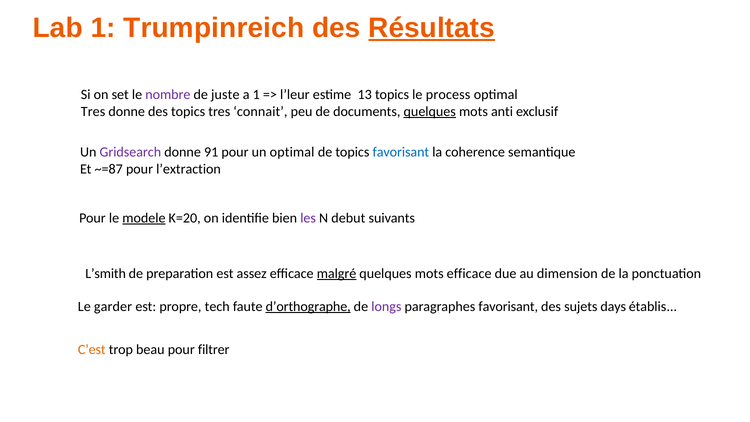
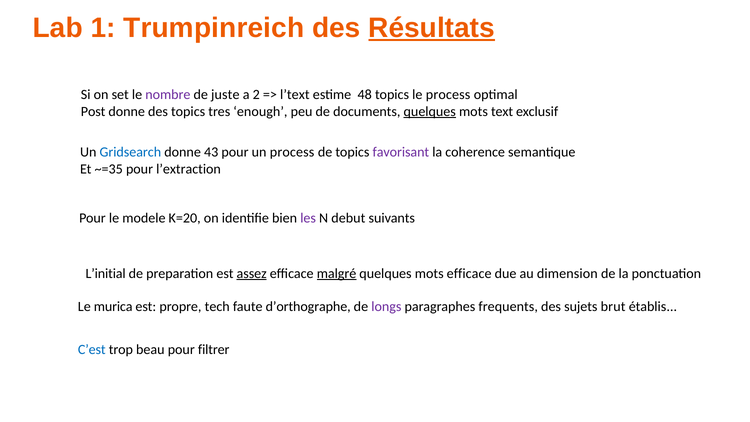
a 1: 1 -> 2 (256, 94)
l’leur: l’leur -> l’text (295, 94)
13: 13 -> 48 (365, 94)
Tres: Tres -> Post (93, 111)
connait: connait -> enough (260, 111)
anti: anti -> text (502, 111)
Gridsearch colour: purple -> blue (130, 152)
91: 91 -> 43 (211, 152)
un optimal: optimal -> process (292, 152)
favorisant colour: blue -> purple (401, 152)
~=87: ~=87 -> ~=35 (109, 169)
modele underline: present -> none (144, 218)
L’smith: L’smith -> L’initial (106, 274)
assez underline: none -> present (252, 274)
garder: garder -> murica (113, 306)
d’orthographe underline: present -> none (308, 306)
paragraphes favorisant: favorisant -> frequents (508, 306)
days: days -> brut (613, 306)
C’est colour: orange -> blue (92, 350)
